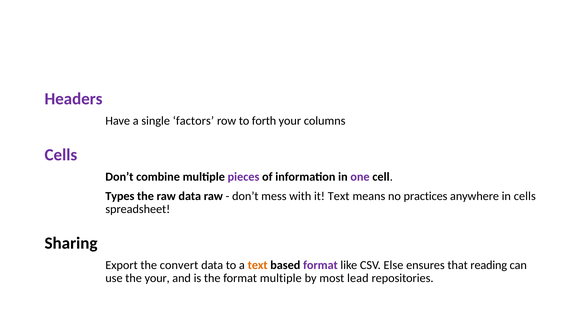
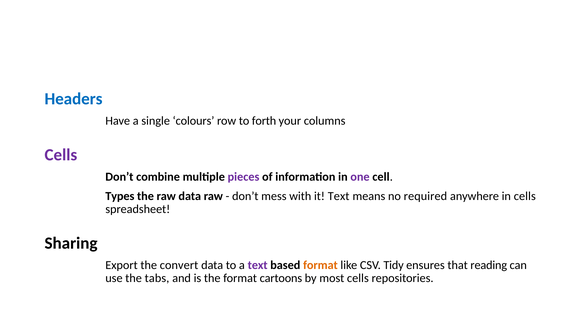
Headers colour: purple -> blue (74, 99)
factors: factors -> colours (193, 121)
practices: practices -> required (425, 196)
text colour: orange -> purple (258, 265)
format colour: purple -> orange (320, 265)
Else: Else -> Tidy (394, 265)
the your: your -> tabs (157, 278)
format multiple: multiple -> cartoons (281, 278)
most lead: lead -> cells (358, 278)
